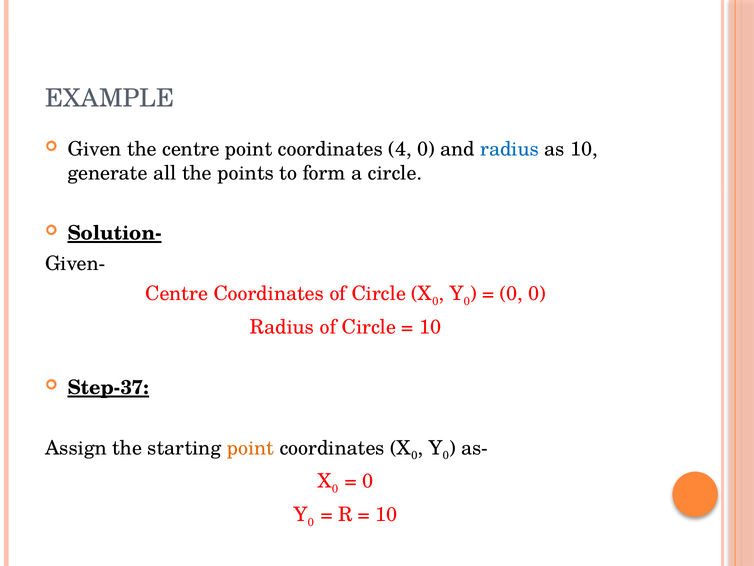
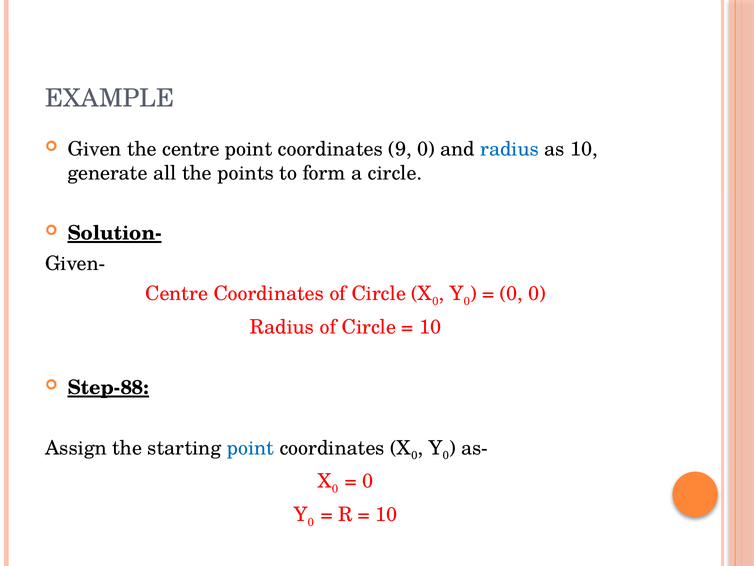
4: 4 -> 9 (400, 149)
Step-37: Step-37 -> Step-88 (108, 387)
point colour: orange -> blue (250, 448)
